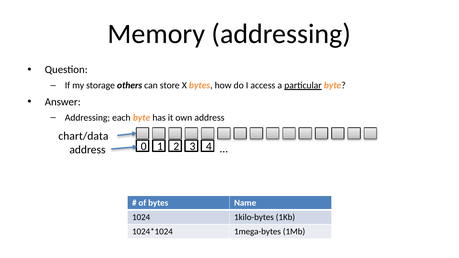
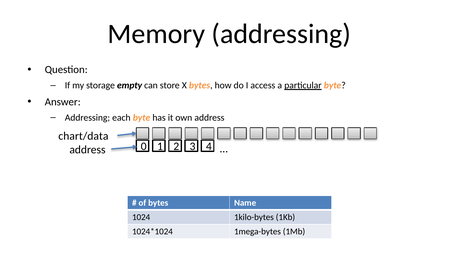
others: others -> empty (130, 86)
